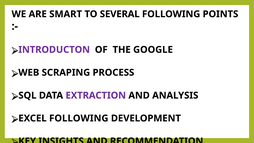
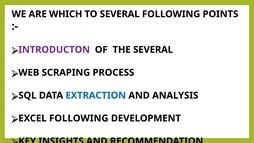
SMART: SMART -> WHICH (66, 14)
THE GOOGLE: GOOGLE -> SEVERAL (153, 50)
EXTRACTION colour: purple -> blue (96, 95)
